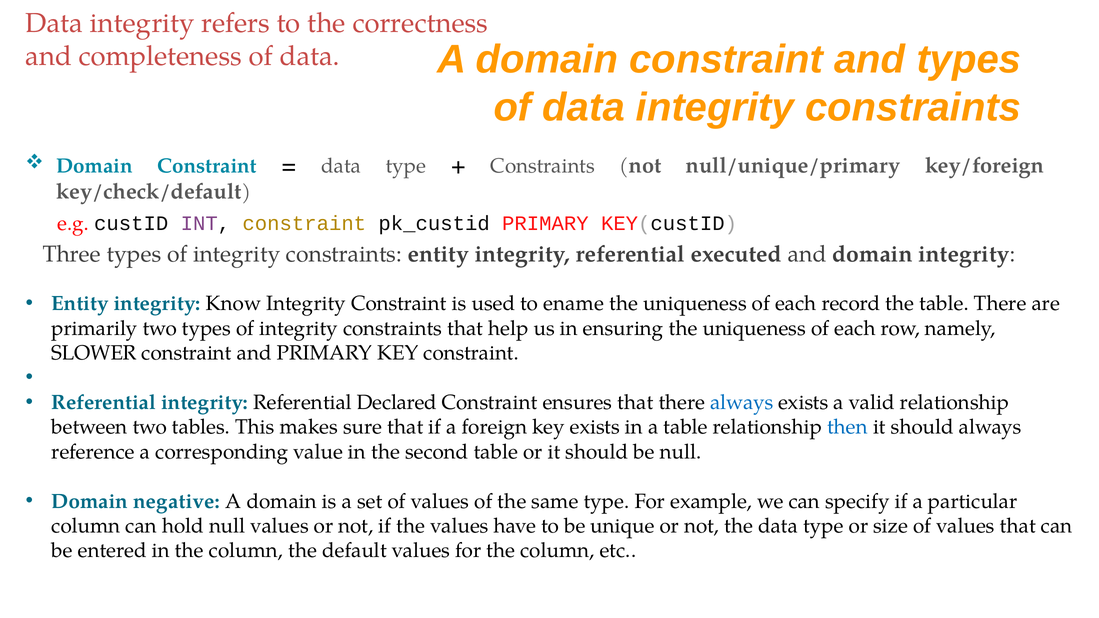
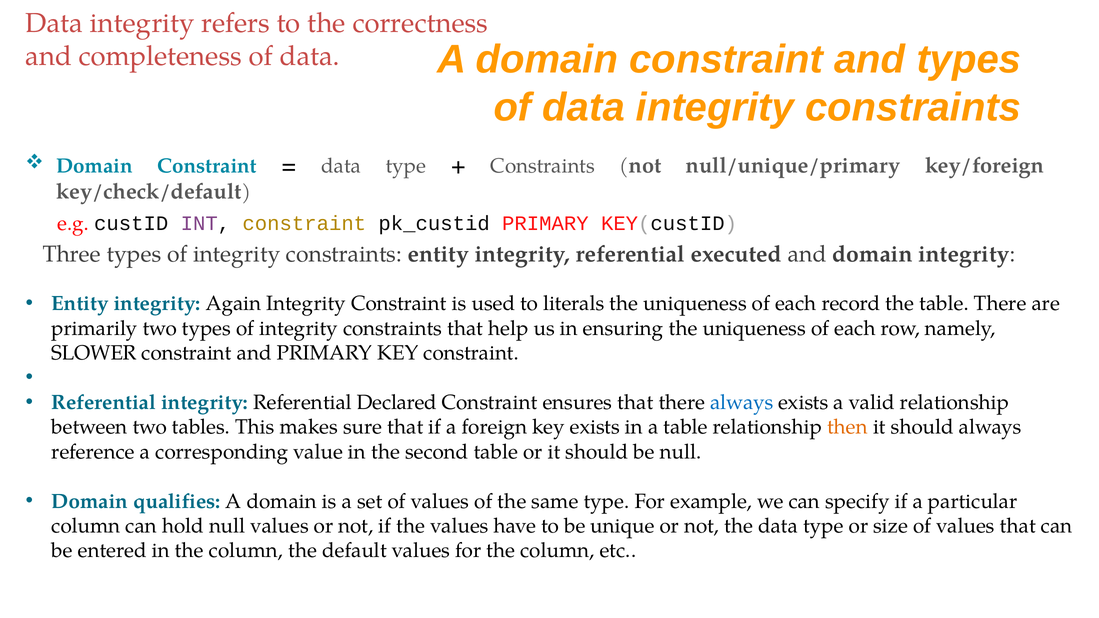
Know: Know -> Again (234, 304)
ename: ename -> literals (574, 304)
then colour: blue -> orange (847, 427)
negative: negative -> qualifies (177, 501)
